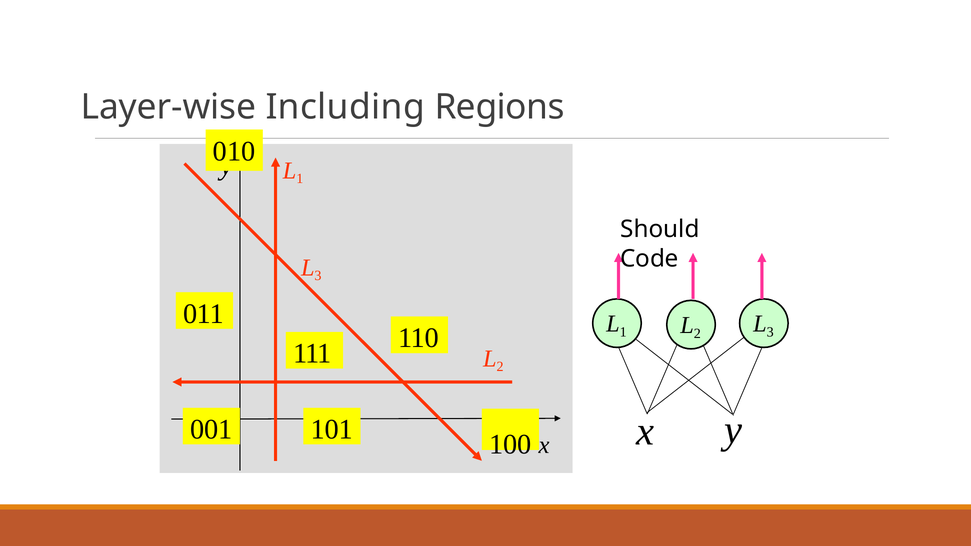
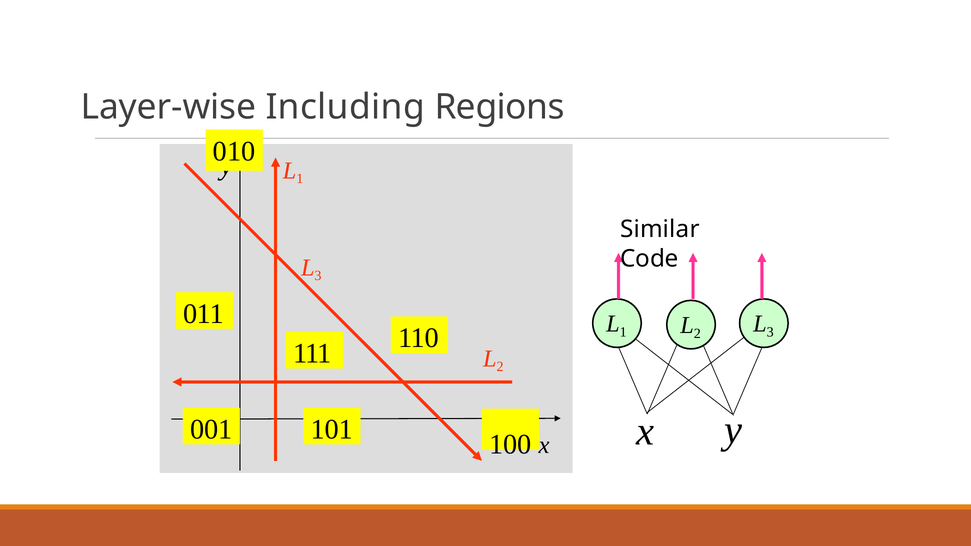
Should: Should -> Similar (660, 230)
